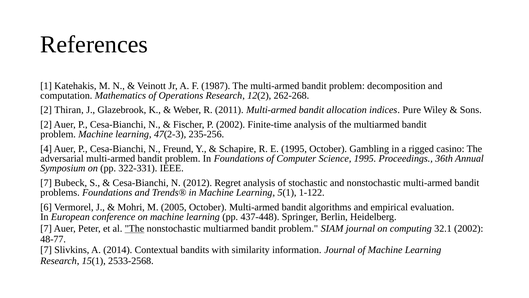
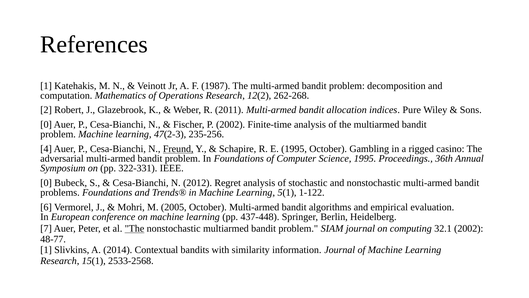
Thiran: Thiran -> Robert (69, 110)
2: 2 -> 0 (46, 124)
Freund underline: none -> present (178, 149)
7: 7 -> 0 (46, 183)
7: 7 -> 1 (46, 250)
